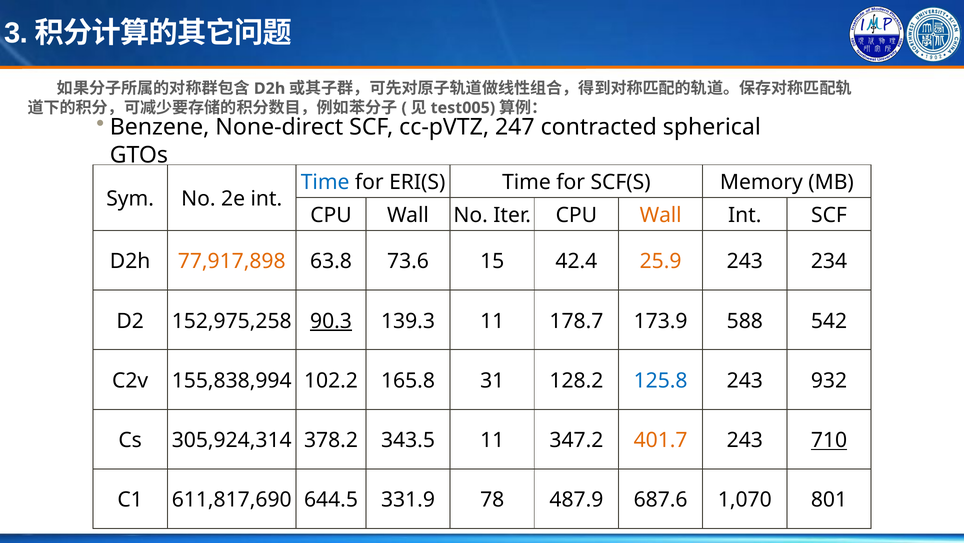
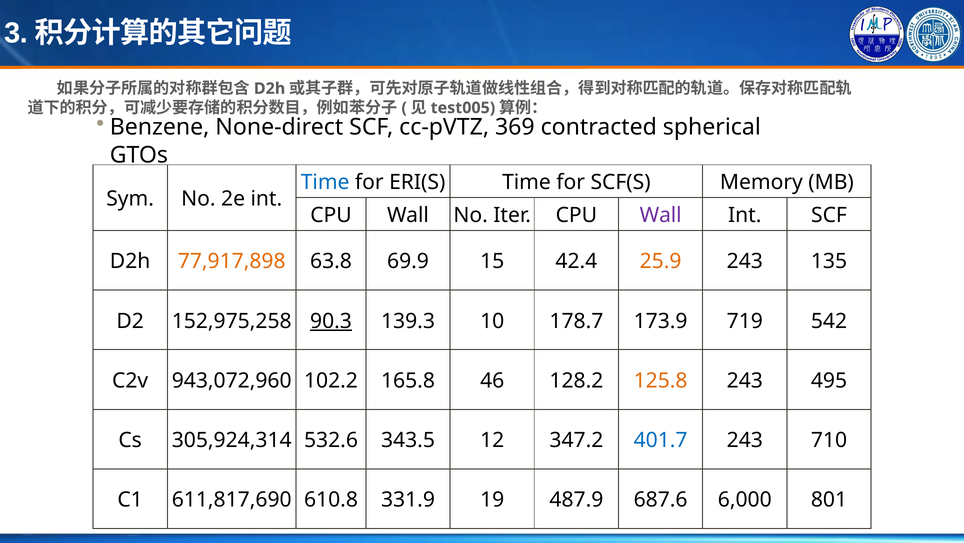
247: 247 -> 369 (515, 127)
Wall colour: orange -> purple (661, 215)
73.6: 73.6 -> 69.9 (408, 261)
234: 234 -> 135 (829, 261)
139.3 11: 11 -> 10 (492, 321)
588: 588 -> 719 (745, 321)
155,838,994: 155,838,994 -> 943,072,960 (232, 380)
31: 31 -> 46 (492, 380)
125.8 colour: blue -> orange (661, 380)
932: 932 -> 495 (829, 380)
378.2: 378.2 -> 532.6 (331, 440)
343.5 11: 11 -> 12 (492, 440)
401.7 colour: orange -> blue (661, 440)
710 underline: present -> none (829, 440)
644.5: 644.5 -> 610.8 (331, 499)
78: 78 -> 19 (492, 499)
1,070: 1,070 -> 6,000 (745, 499)
